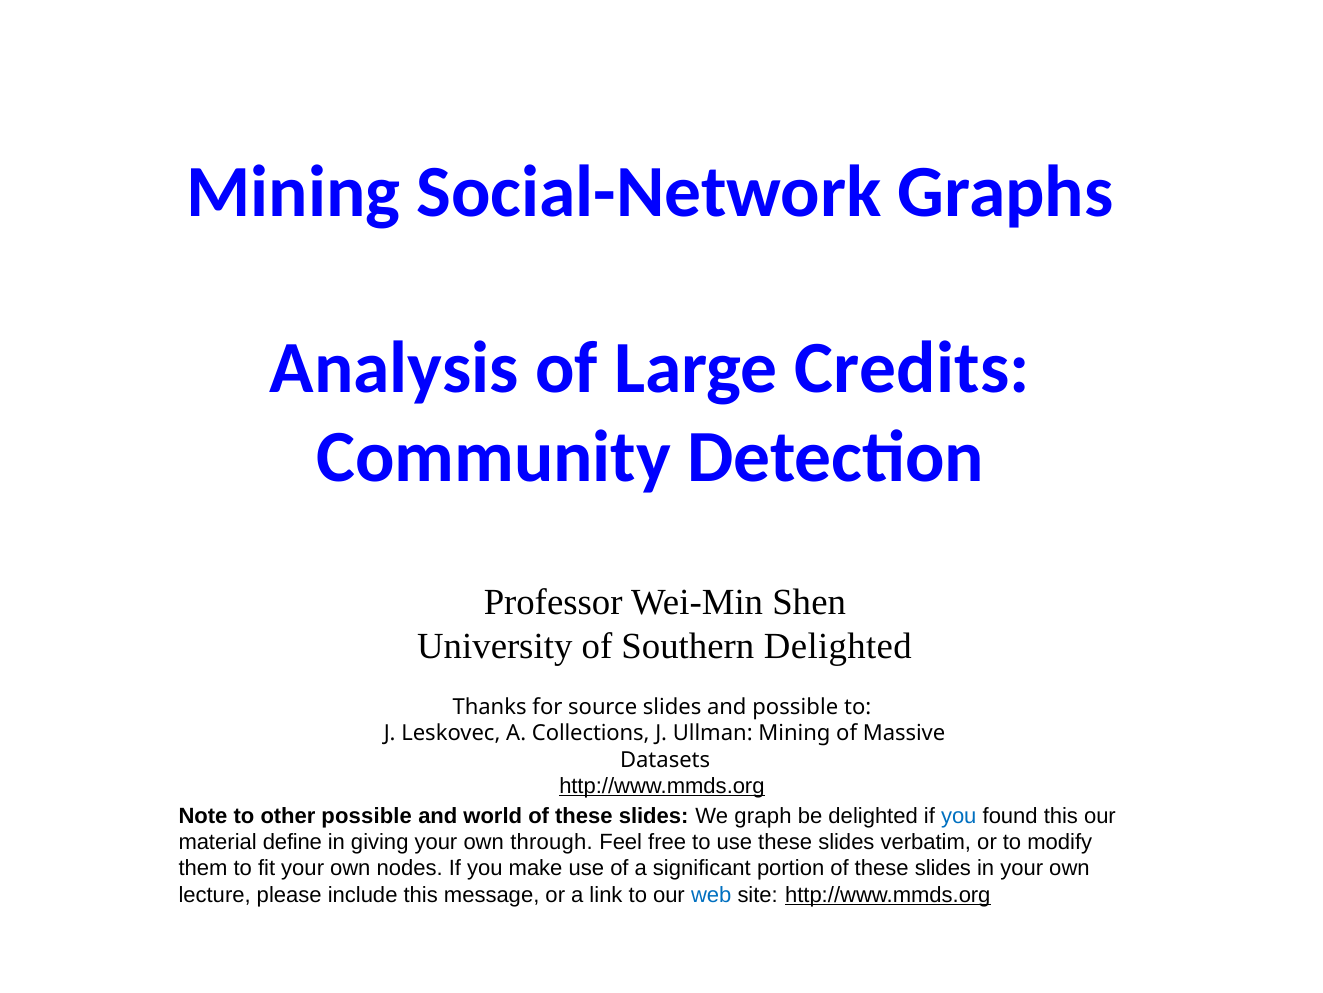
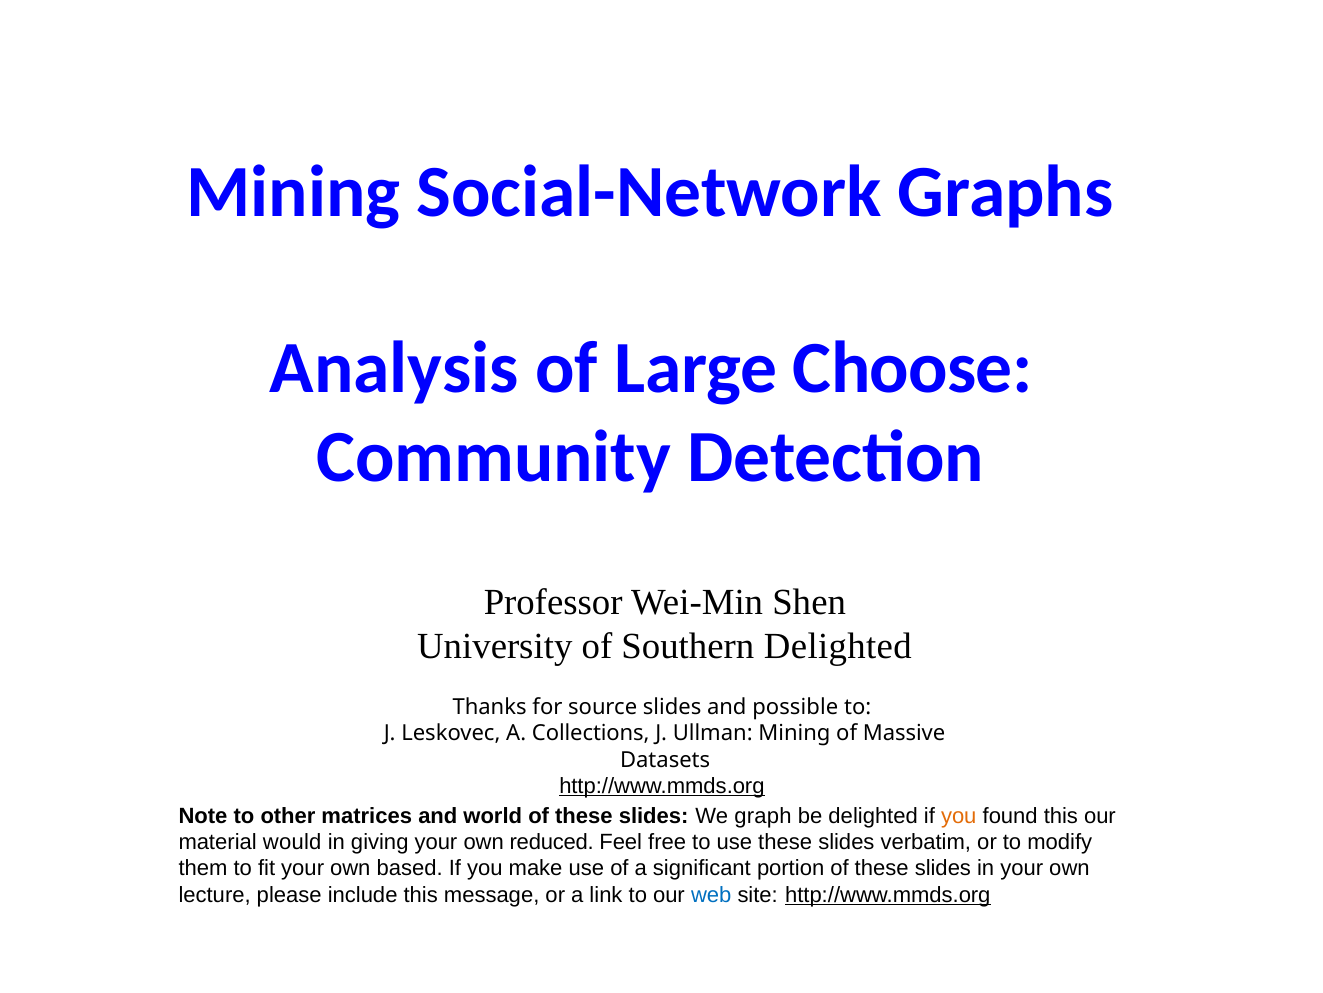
Credits: Credits -> Choose (913, 368)
other possible: possible -> matrices (367, 815)
you colour: blue -> orange (959, 815)
define: define -> would (292, 842)
through: through -> reduced (552, 842)
nodes: nodes -> based (410, 868)
